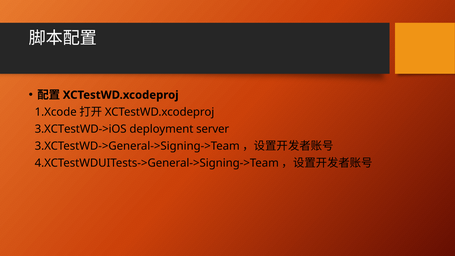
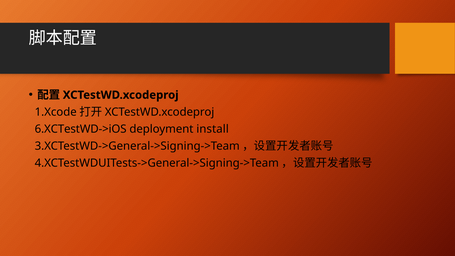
3.XCTestWD->iOS: 3.XCTestWD->iOS -> 6.XCTestWD->iOS (81, 129)
server: server -> install (213, 129)
